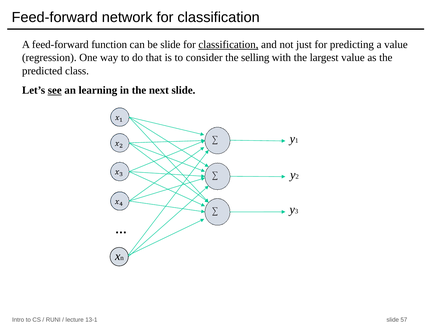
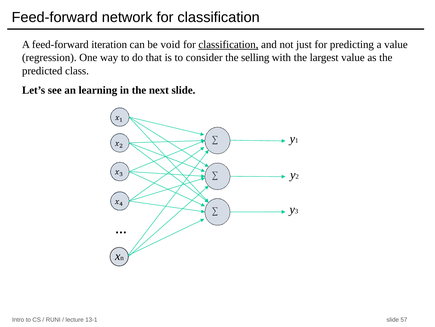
function: function -> iteration (109, 45)
be slide: slide -> void (170, 45)
see underline: present -> none (55, 90)
